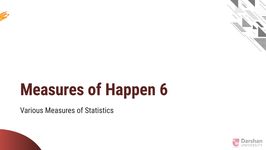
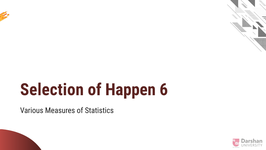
Measures: Measures -> Selection (52, 89)
